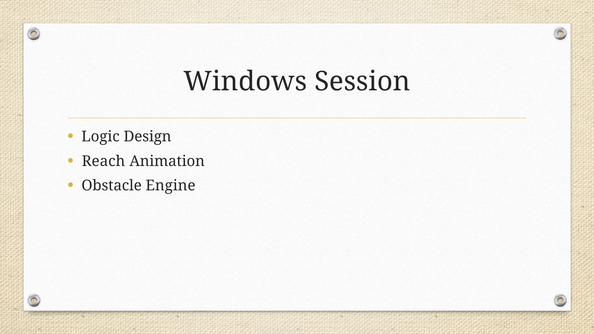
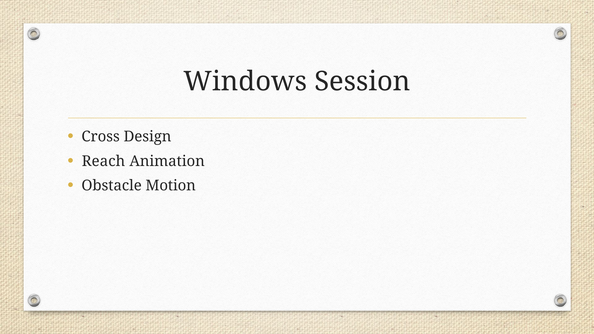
Logic: Logic -> Cross (101, 137)
Engine: Engine -> Motion (171, 186)
